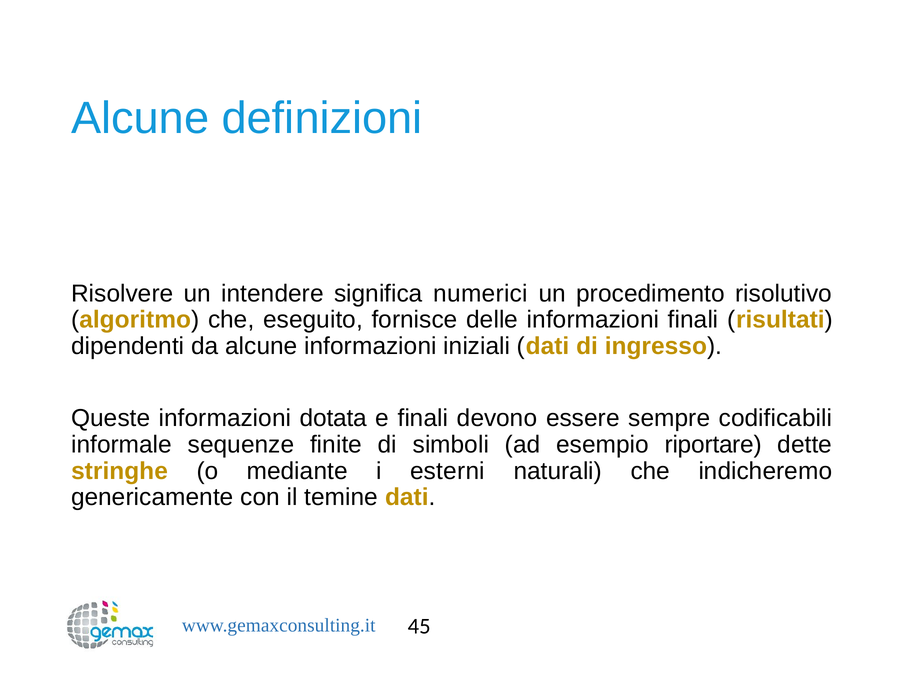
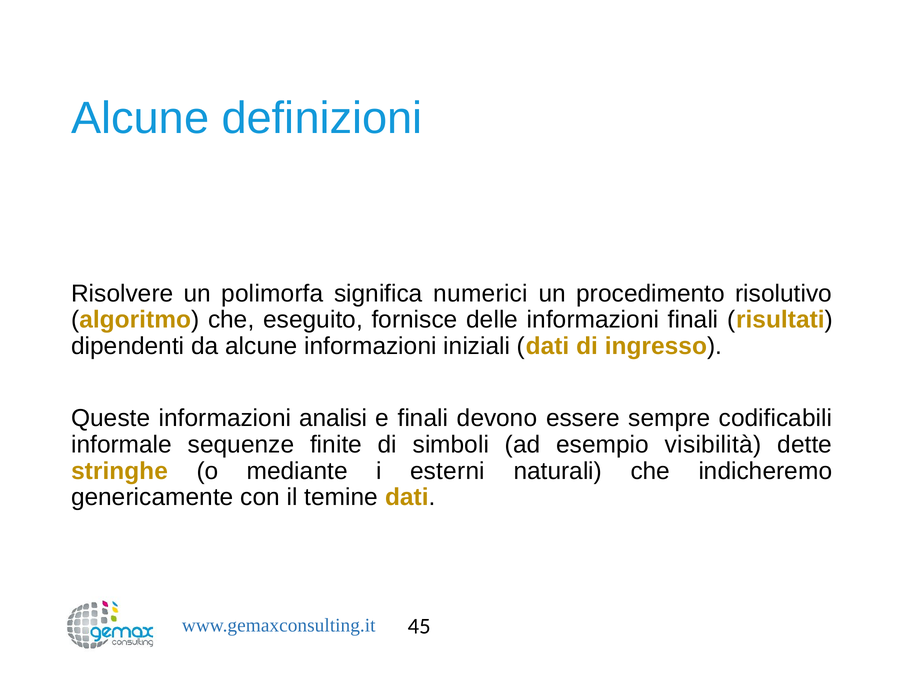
intendere: intendere -> polimorfa (272, 293)
dotata: dotata -> analisi (333, 418)
riportare: riportare -> visibilità (713, 445)
